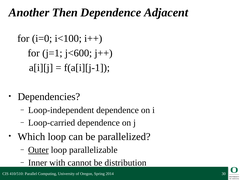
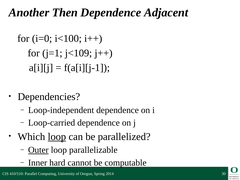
j<600: j<600 -> j<109 (78, 53)
loop underline: none -> present (57, 137)
with: with -> hard (57, 163)
distribution: distribution -> computable (126, 163)
